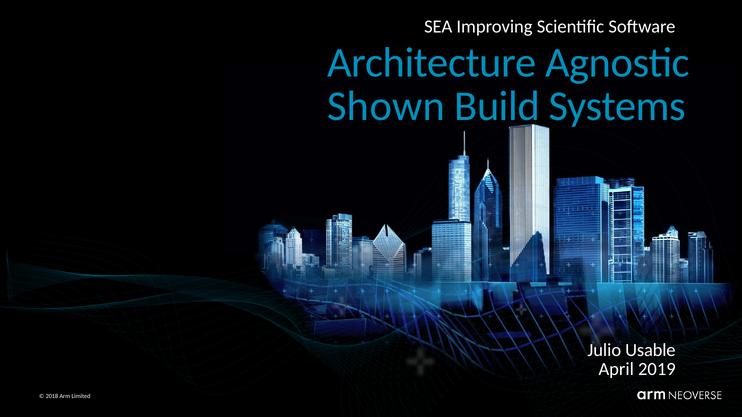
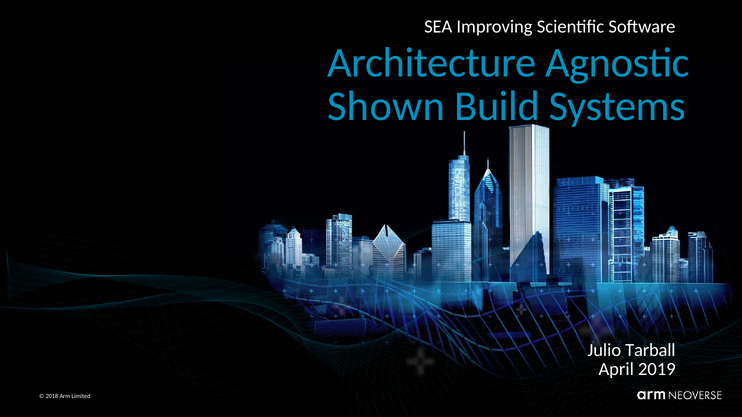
Usable: Usable -> Tarball (650, 351)
